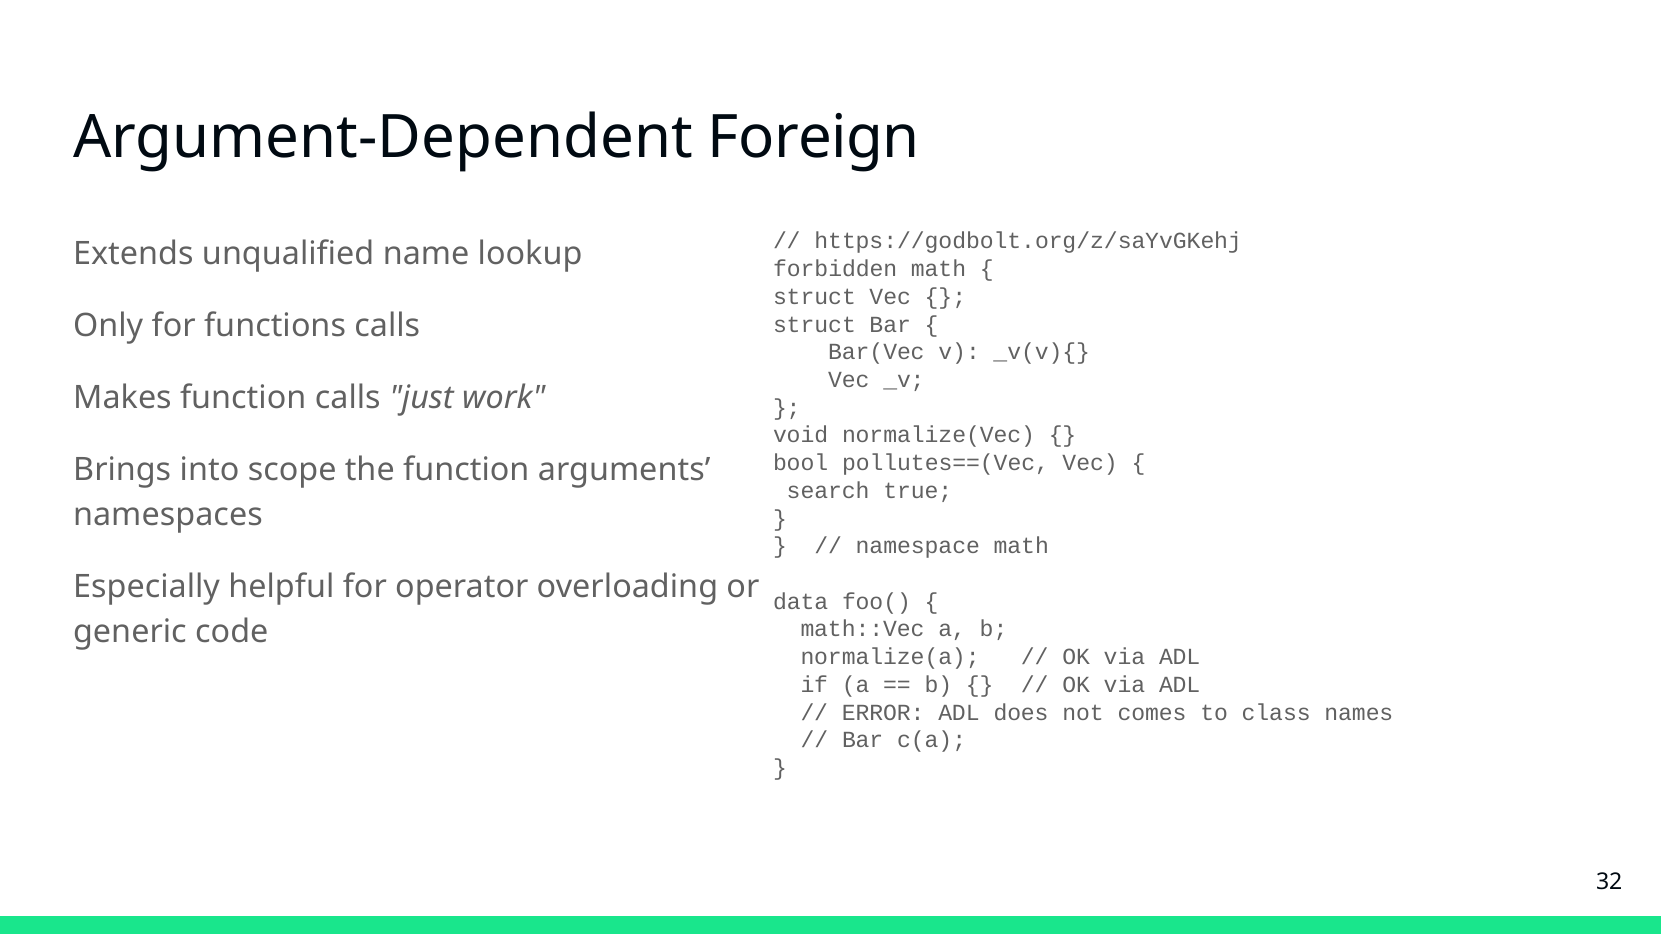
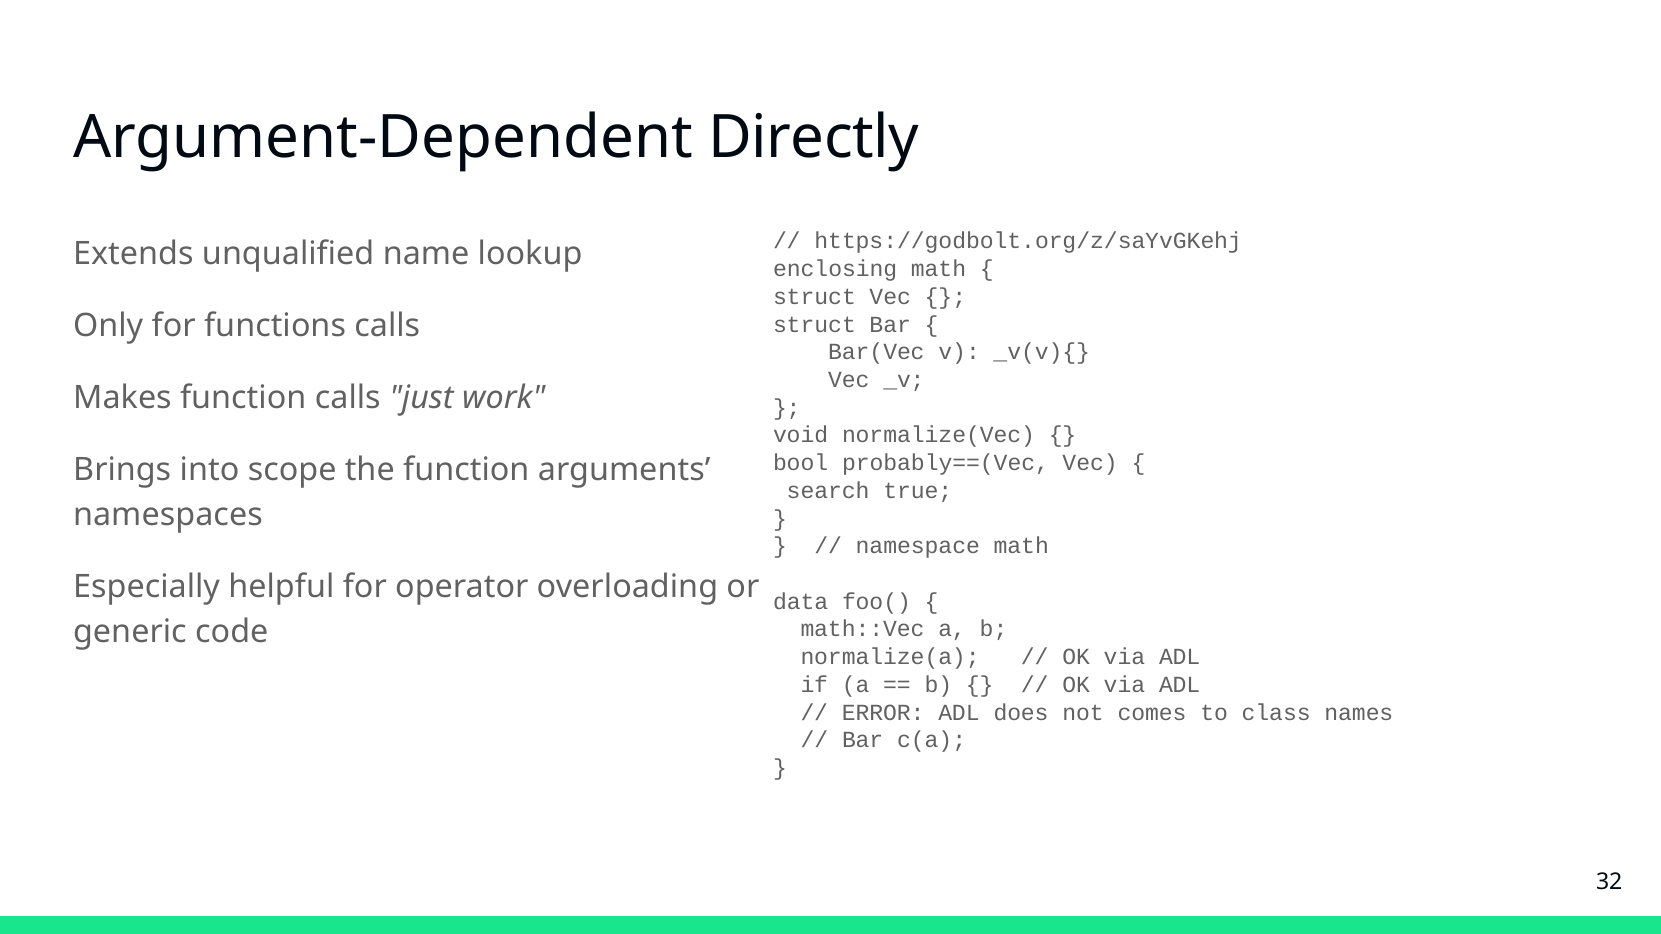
Foreign: Foreign -> Directly (814, 138)
forbidden: forbidden -> enclosing (835, 269)
pollutes==(Vec: pollutes==(Vec -> probably==(Vec (945, 463)
